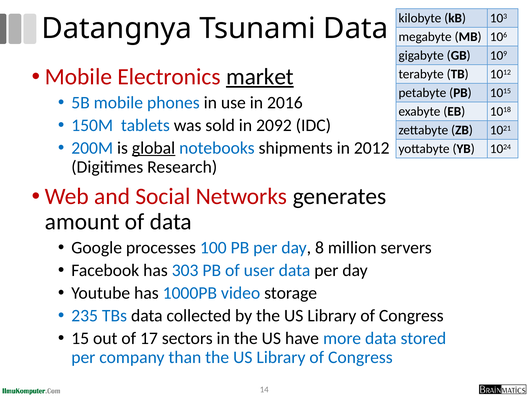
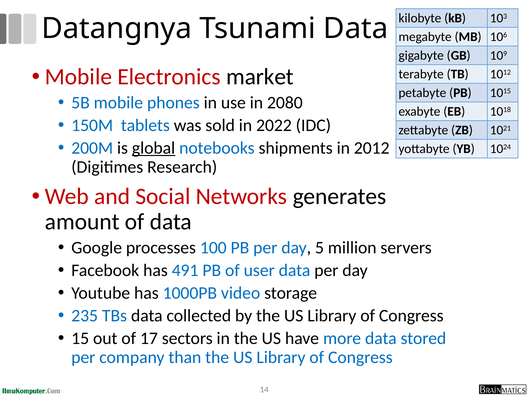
market underline: present -> none (260, 77)
2016: 2016 -> 2080 (285, 103)
2092: 2092 -> 2022 (274, 125)
8: 8 -> 5 (319, 248)
303: 303 -> 491 (185, 270)
